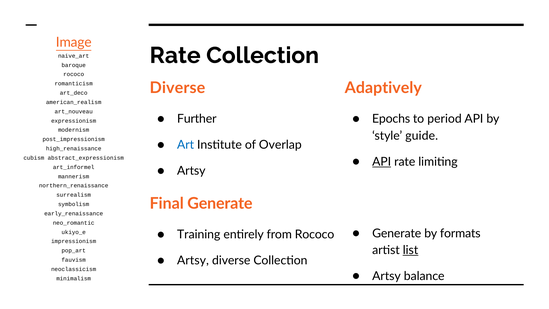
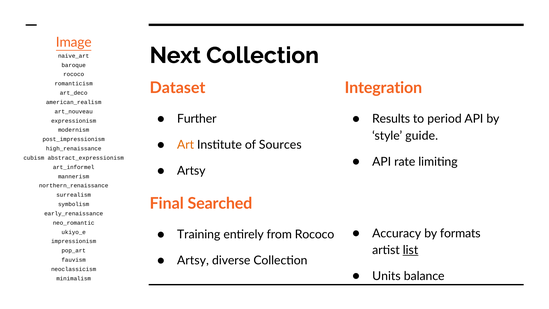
Rate: Rate -> Next (175, 55)
Diverse: Diverse -> Dataset (178, 88)
Adaptively: Adaptively -> Integration (383, 88)
Epochs: Epochs -> Results (391, 119)
Art colour: blue -> orange (186, 145)
Overlap: Overlap -> Sources (280, 145)
API underline: present -> none (382, 162)
Final Generate: Generate -> Searched (220, 203)
Generate: Generate -> Accuracy (397, 233)
Artsy: Artsy -> Units (386, 276)
